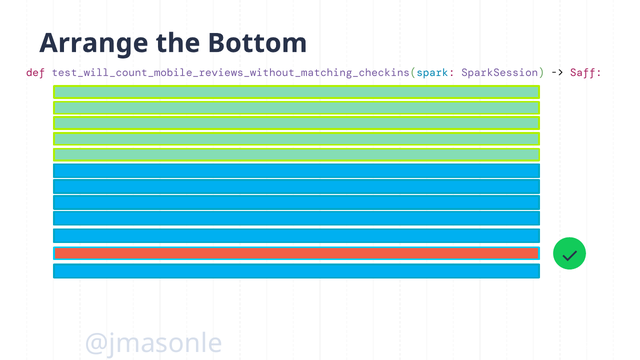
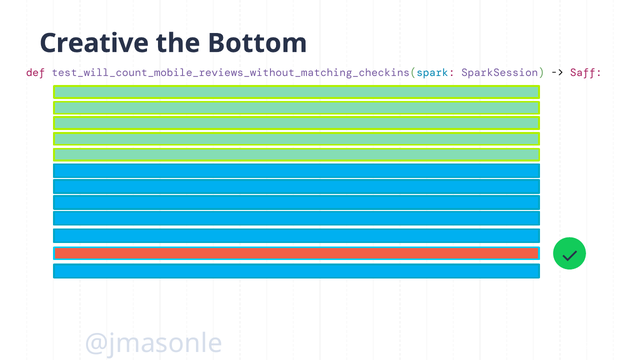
Arrange: Arrange -> Creative (94, 43)
